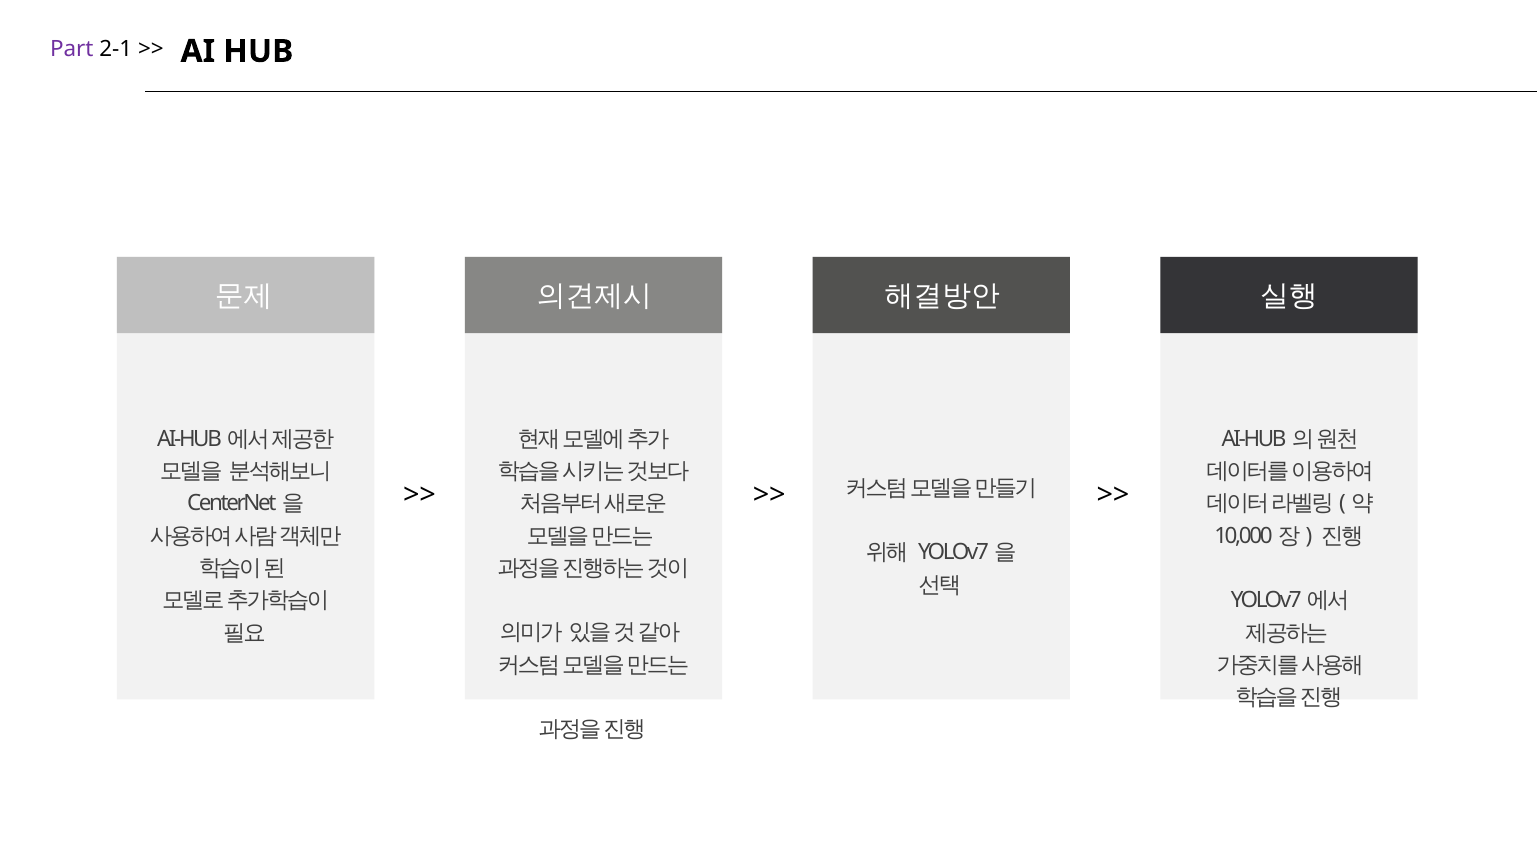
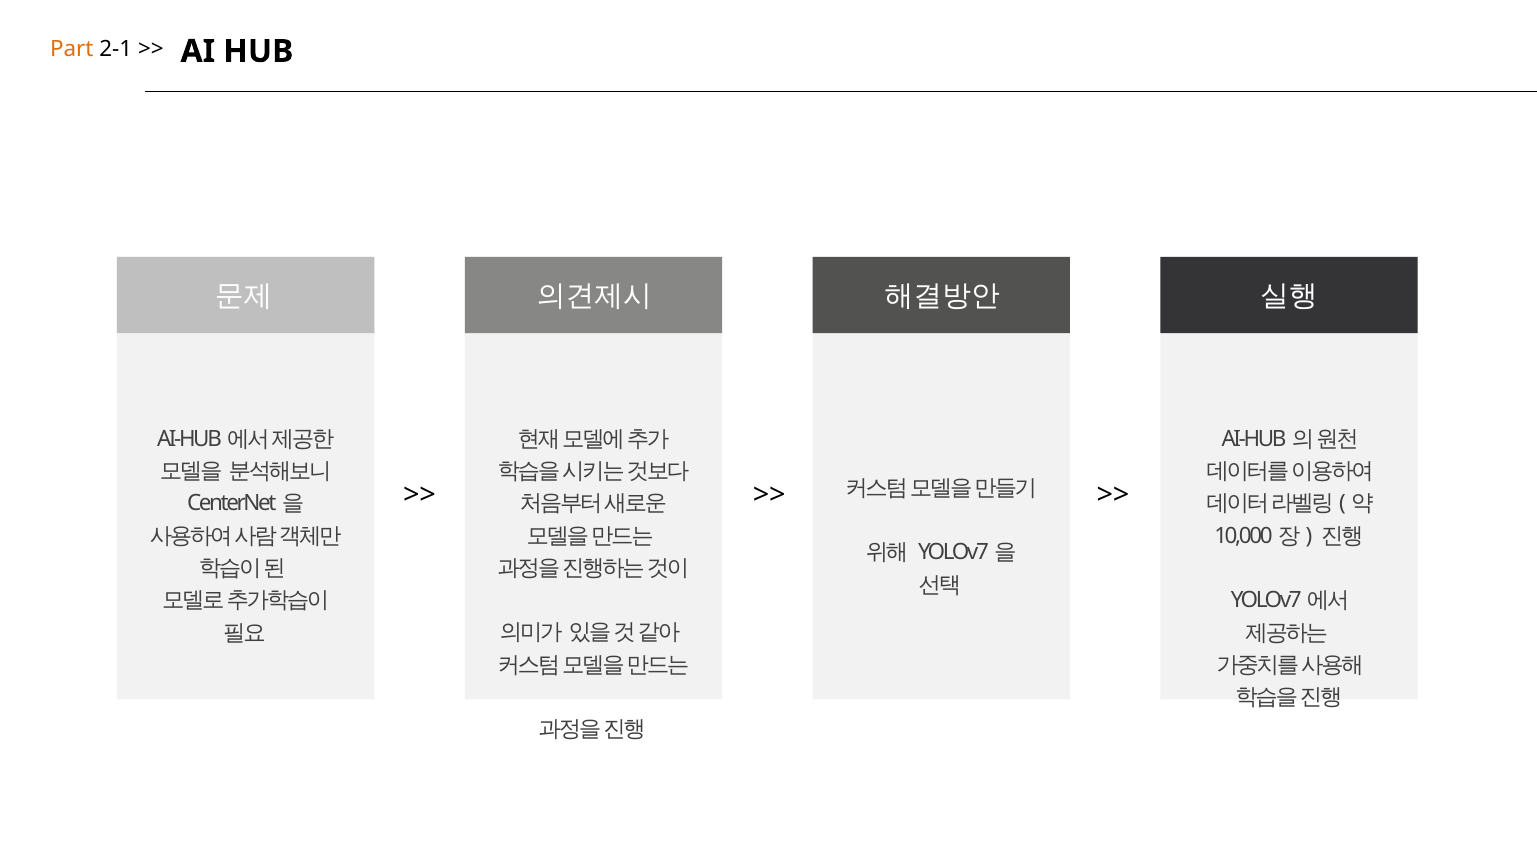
Part colour: purple -> orange (72, 49)
